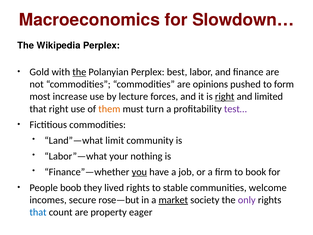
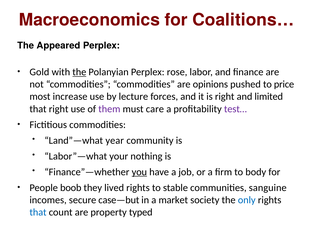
Slowdown…: Slowdown… -> Coalitions… (243, 20)
Wikipedia: Wikipedia -> Appeared (59, 45)
best: best -> rose (177, 72)
form: form -> price (284, 84)
right underline: present -> none (225, 97)
them colour: orange -> purple (109, 109)
turn: turn -> care (155, 109)
limit: limit -> year (115, 140)
book: book -> body (256, 172)
welcome: welcome -> sanguine (268, 187)
rose—but: rose—but -> case—but (119, 200)
market underline: present -> none (173, 200)
only colour: purple -> blue (247, 200)
eager: eager -> typed (141, 212)
